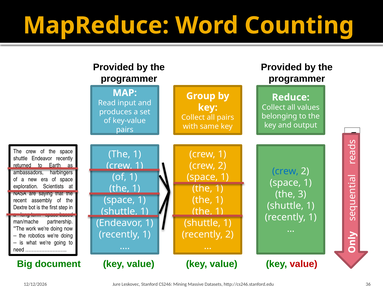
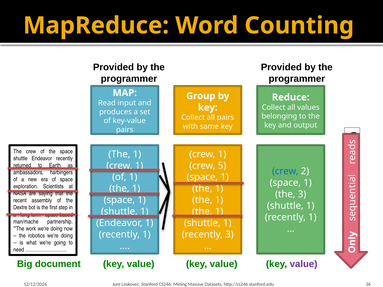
2: 2 -> 5 (222, 166)
recently 2: 2 -> 3 (229, 235)
value colour: red -> purple (304, 264)
